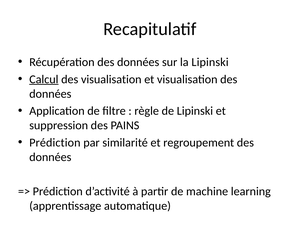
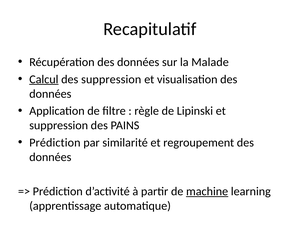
la Lipinski: Lipinski -> Malade (210, 62)
des visualisation: visualisation -> suppression (111, 79)
machine underline: none -> present (207, 191)
